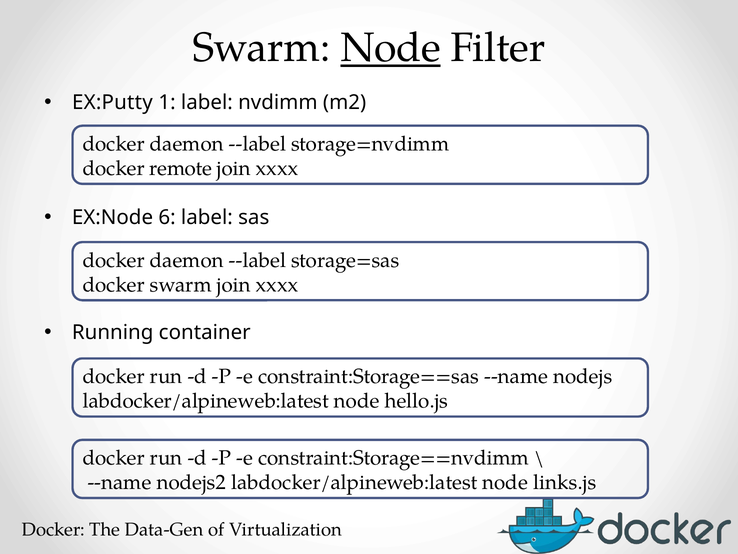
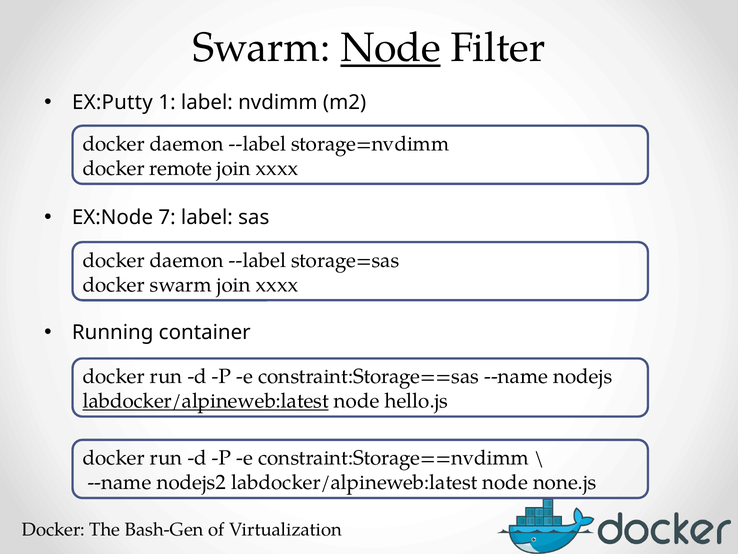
6: 6 -> 7 (167, 217)
labdocker/alpineweb:latest underline: none -> present (206, 401)
links.js: links.js -> none.js (565, 482)
Data-Gen: Data-Gen -> Bash-Gen (164, 529)
